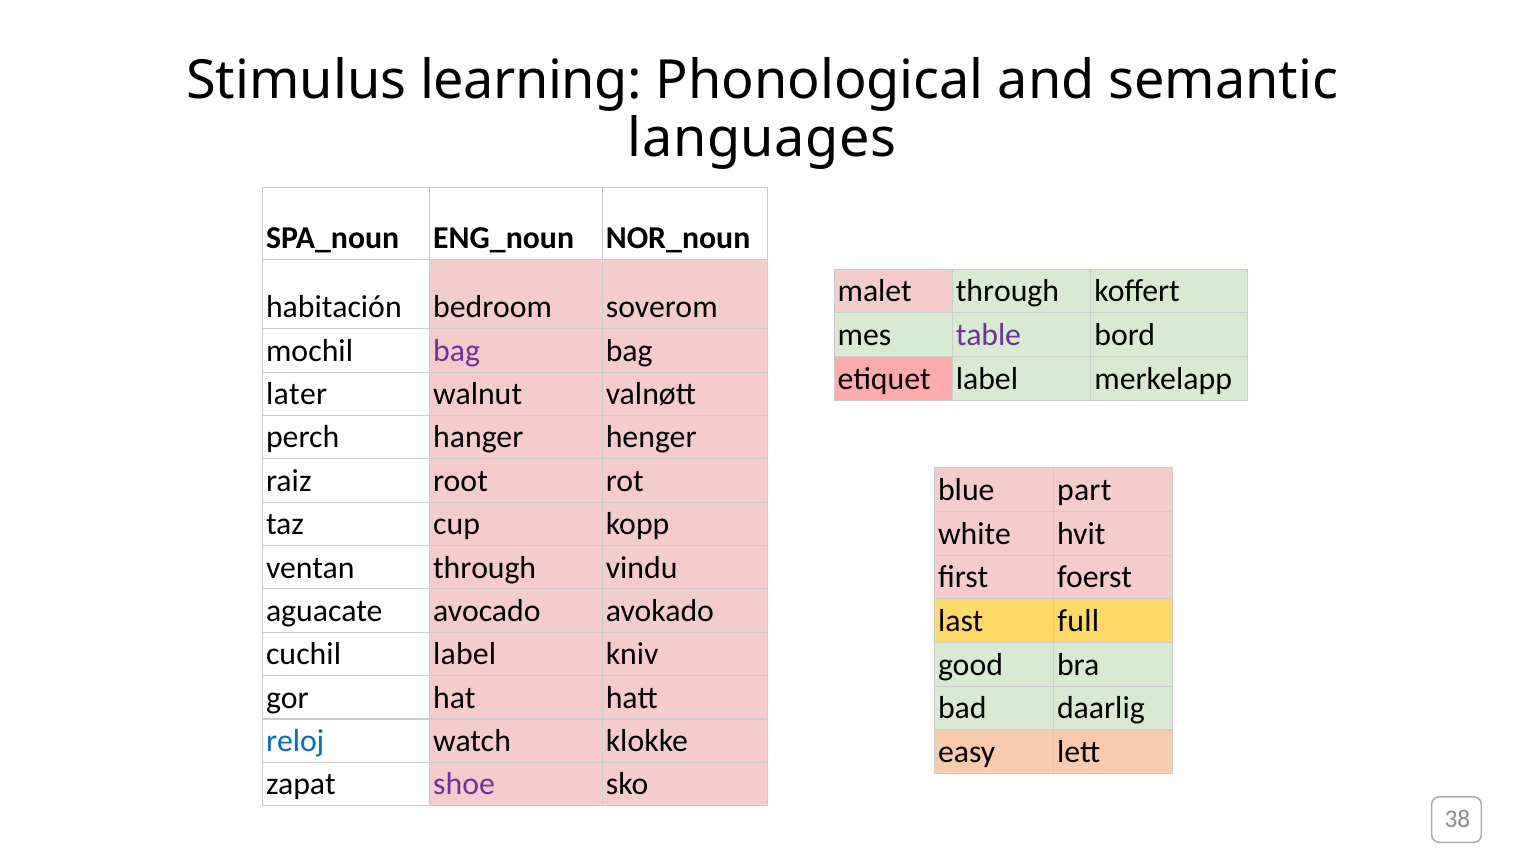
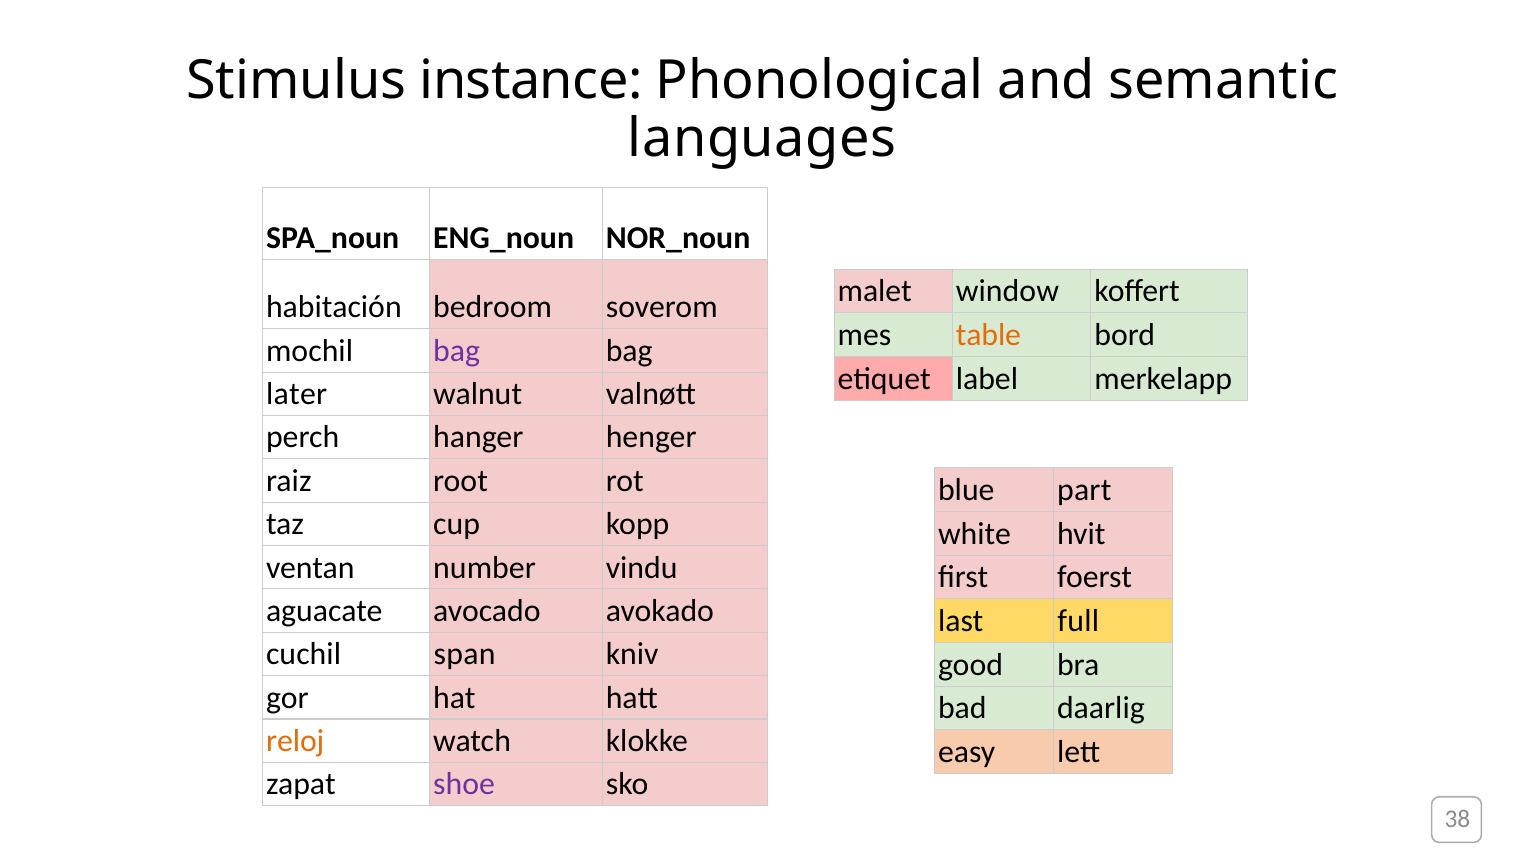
learning: learning -> instance (531, 81)
malet through: through -> window (1007, 291)
table colour: purple -> orange (988, 335)
ventan through: through -> number (485, 567)
cuchil label: label -> span (465, 654)
reloj colour: blue -> orange (295, 741)
